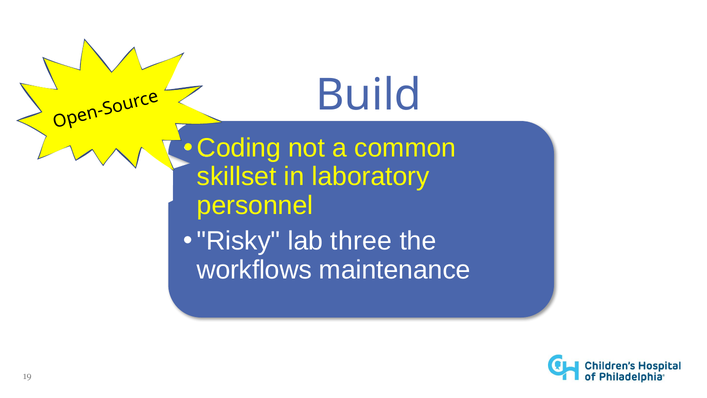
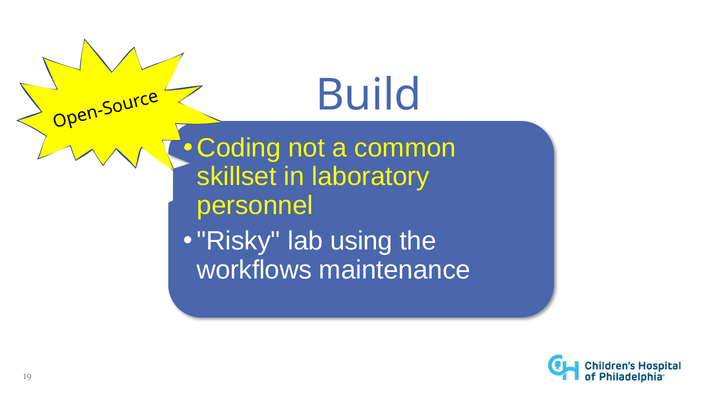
three: three -> using (361, 241)
